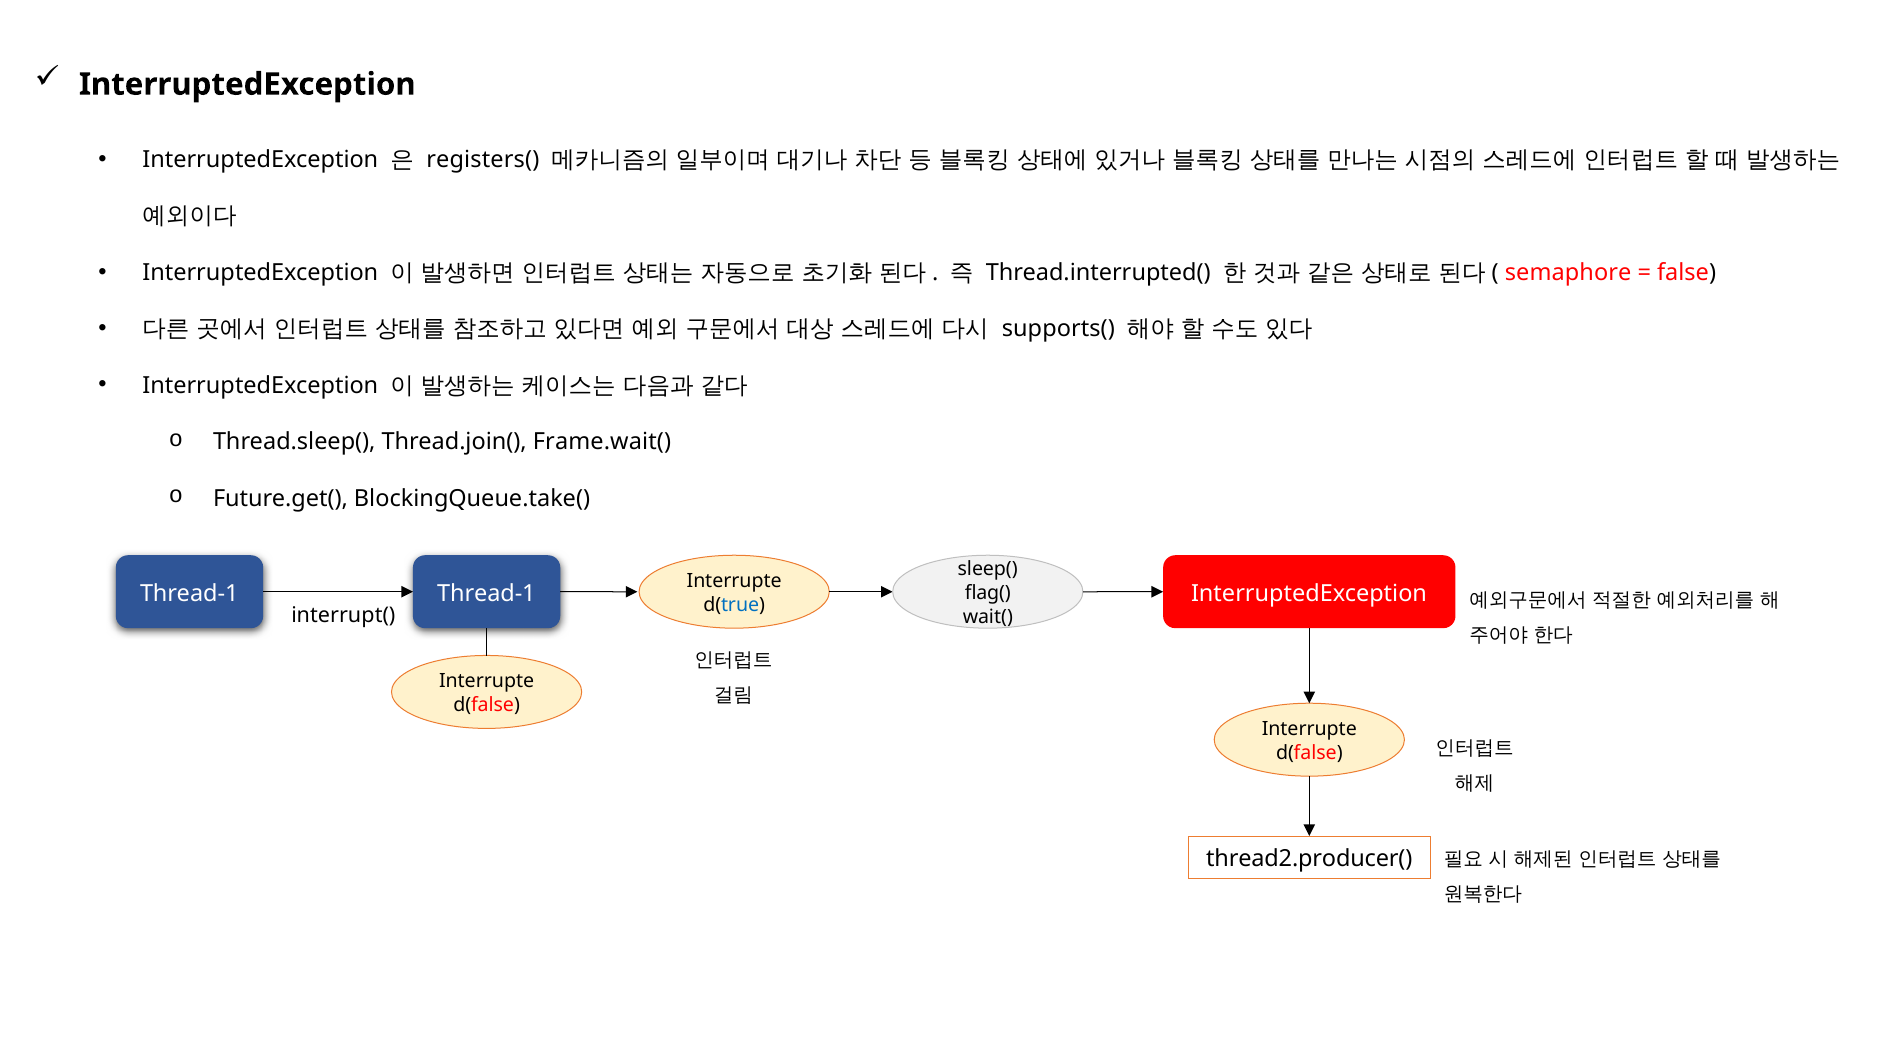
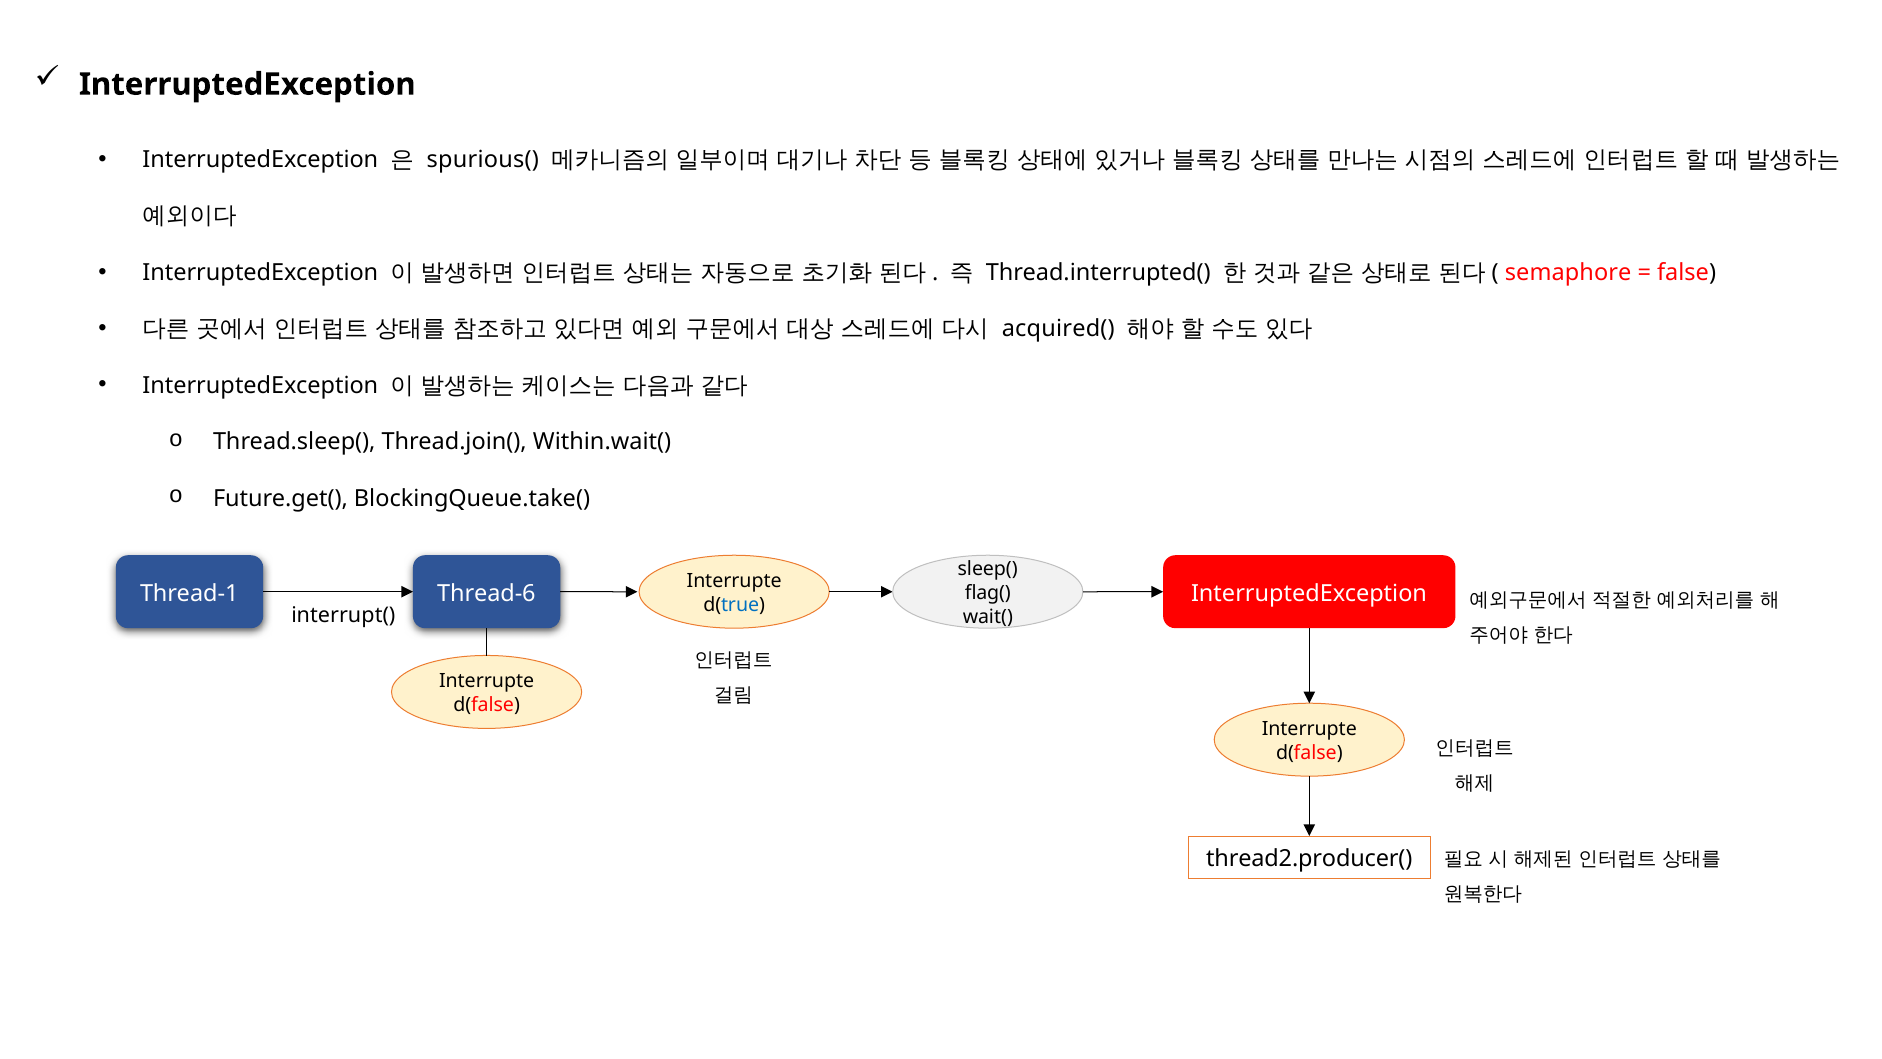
registers(: registers( -> spurious( (483, 160)
supports(: supports( -> acquired( (1058, 329)
Frame.wait(: Frame.wait( -> Within.wait( (602, 442)
Thread-1 Thread-1: Thread-1 -> Thread-6 (486, 593)
